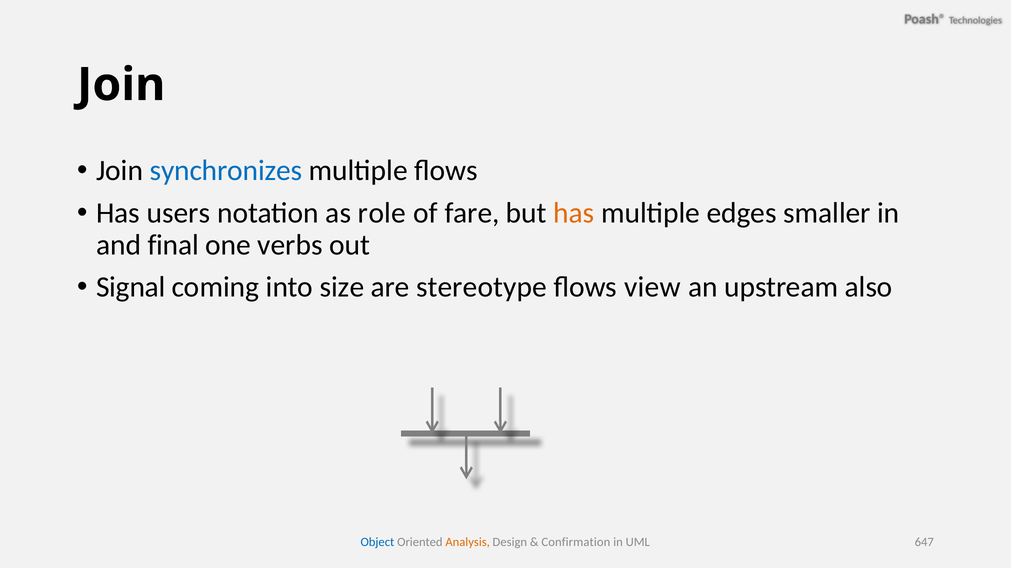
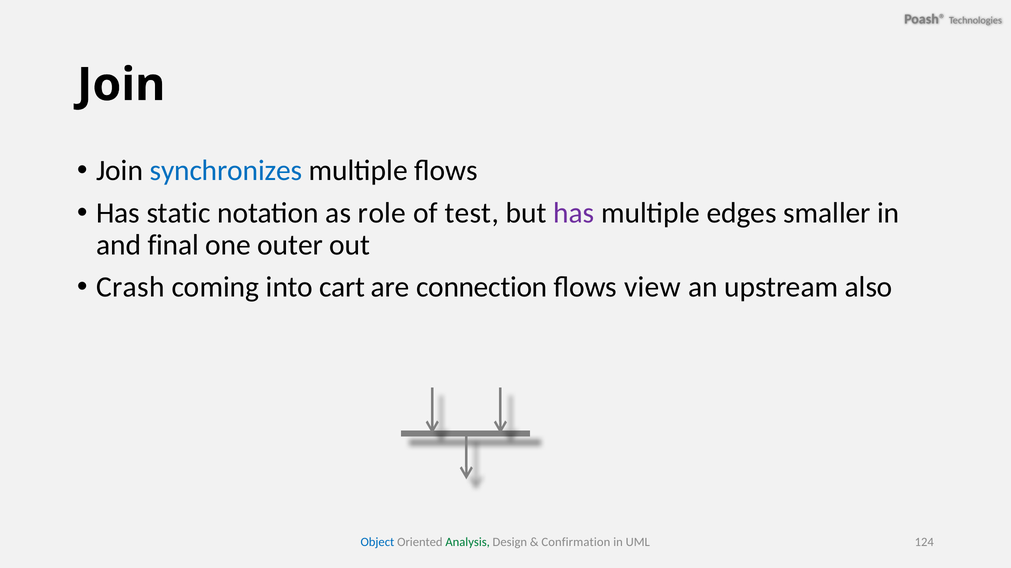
users: users -> static (179, 213)
fare: fare -> test (472, 213)
has colour: orange -> purple (574, 213)
verbs: verbs -> outer (290, 245)
Signal: Signal -> Crash (130, 288)
size: size -> cart (342, 288)
stereotype: stereotype -> connection (482, 288)
Analysis colour: orange -> green (468, 543)
647: 647 -> 124 (924, 543)
